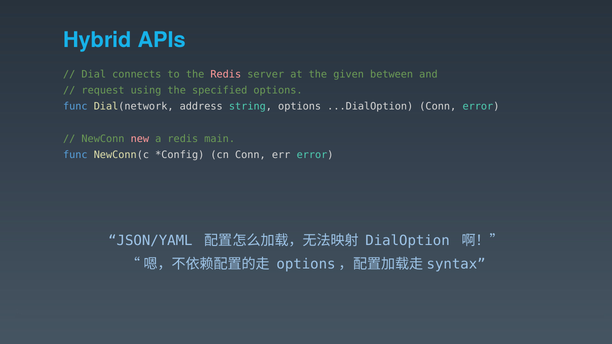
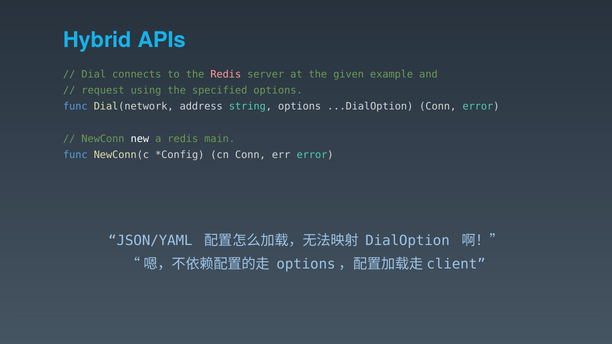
between: between -> example (392, 74)
new colour: pink -> white (140, 139)
syntax: syntax -> client (456, 264)
